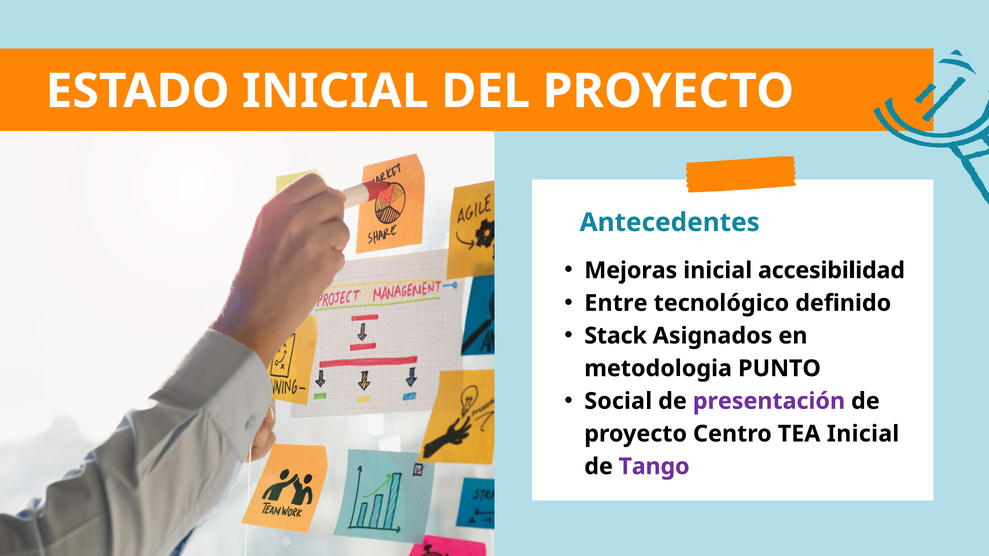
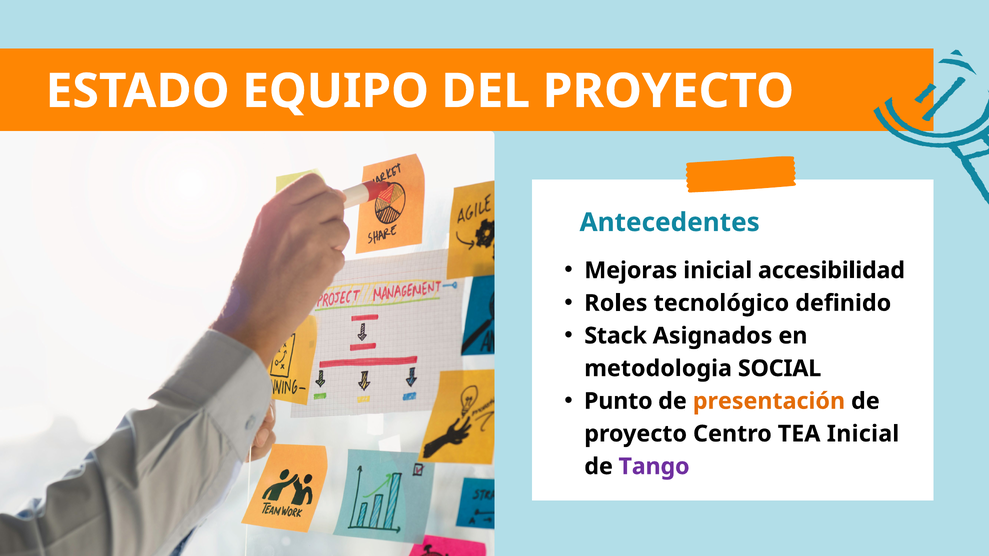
ESTADO INICIAL: INICIAL -> EQUIPO (336, 91)
Entre: Entre -> Roles (616, 303)
PUNTO: PUNTO -> SOCIAL (780, 369)
Social: Social -> Punto (618, 401)
presentación colour: purple -> orange (769, 401)
